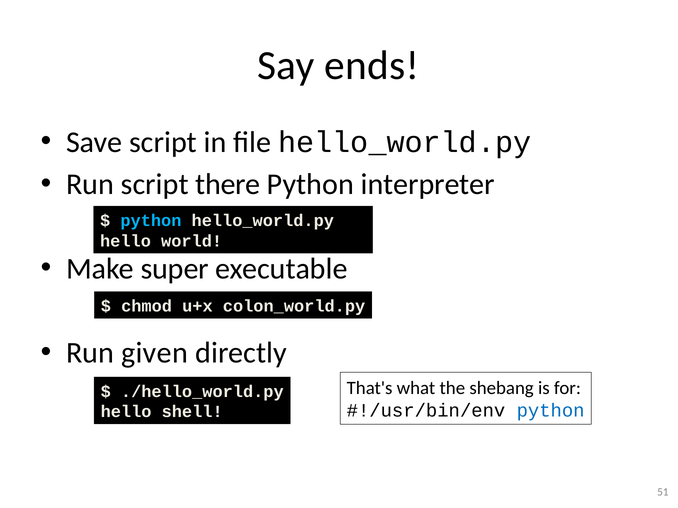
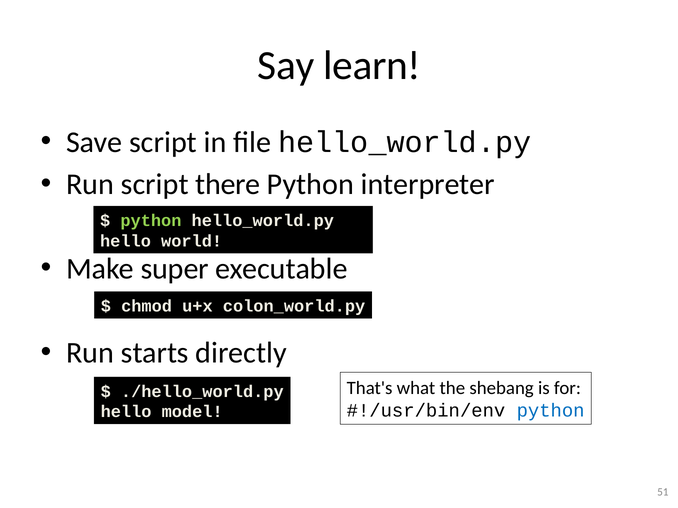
ends: ends -> learn (372, 66)
python colour: light blue -> light green (151, 221)
given: given -> starts (155, 353)
shell: shell -> model (192, 412)
